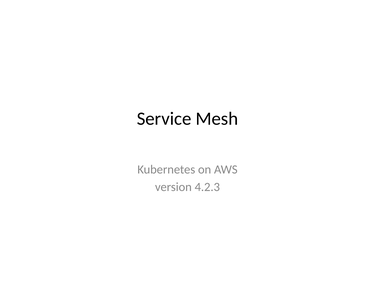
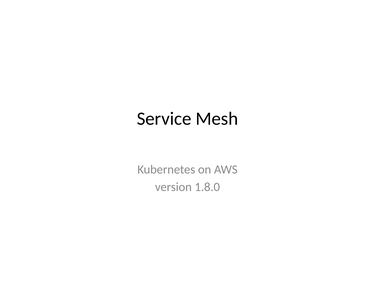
4.2.3: 4.2.3 -> 1.8.0 (207, 187)
